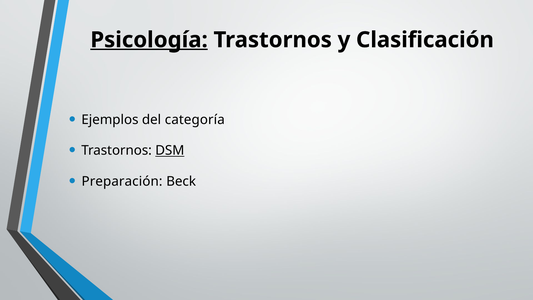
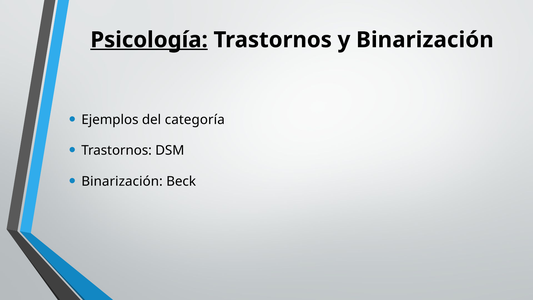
y Clasificación: Clasificación -> Binarización (425, 40)
DSM underline: present -> none (170, 150)
Preparación: Preparación -> Binarización (122, 181)
